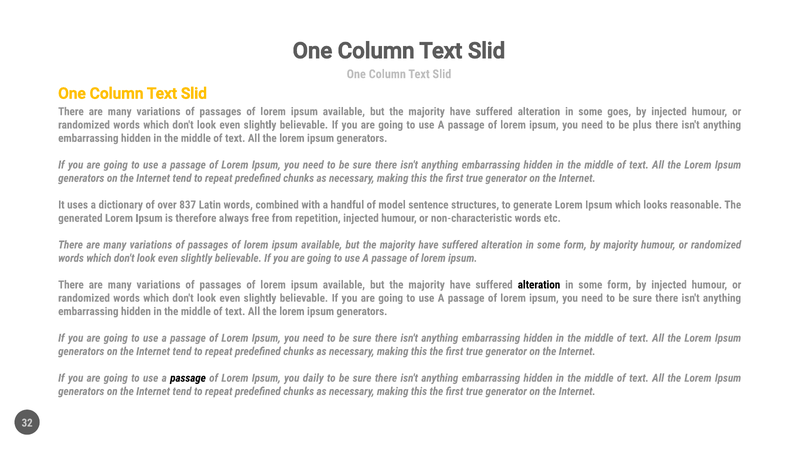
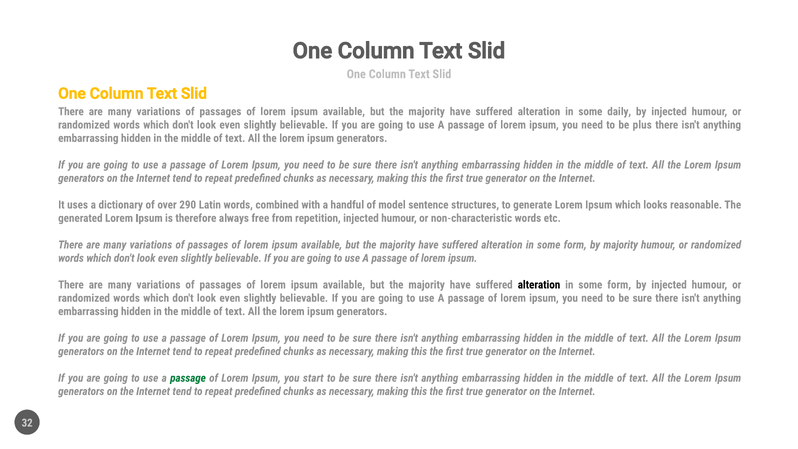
goes: goes -> daily (619, 112)
837: 837 -> 290 (188, 205)
passage colour: black -> green (188, 378)
daily: daily -> start (313, 378)
